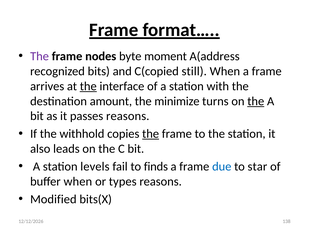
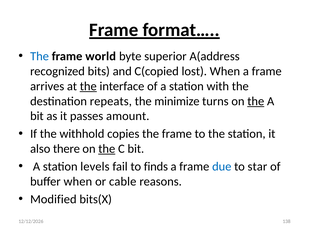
The colour: purple -> blue (40, 56)
nodes: nodes -> world (101, 56)
moment: moment -> superior (165, 56)
still: still -> lost (194, 71)
amount: amount -> repeats (111, 101)
passes reasons: reasons -> amount (128, 116)
the underline: present -> none (151, 134)
leads: leads -> there (66, 149)
the underline: none -> present (107, 149)
types: types -> cable (123, 181)
